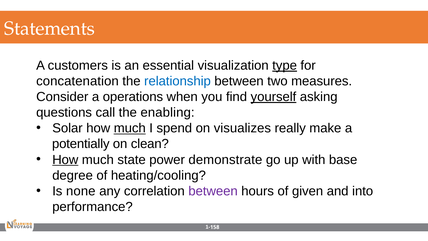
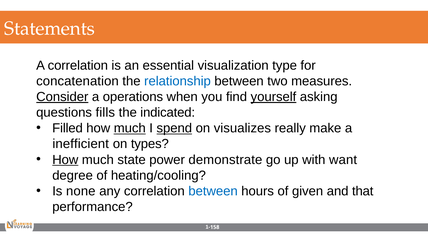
A customers: customers -> correlation (78, 65)
type underline: present -> none (285, 65)
Consider underline: none -> present (62, 97)
call: call -> fills (105, 112)
enabling: enabling -> indicated (168, 112)
Solar: Solar -> Filled (68, 128)
spend underline: none -> present (174, 128)
potentially: potentially -> inefficient (81, 144)
clean: clean -> types (150, 144)
base: base -> want (343, 160)
between colour: purple -> blue (213, 191)
into: into -> that (363, 191)
